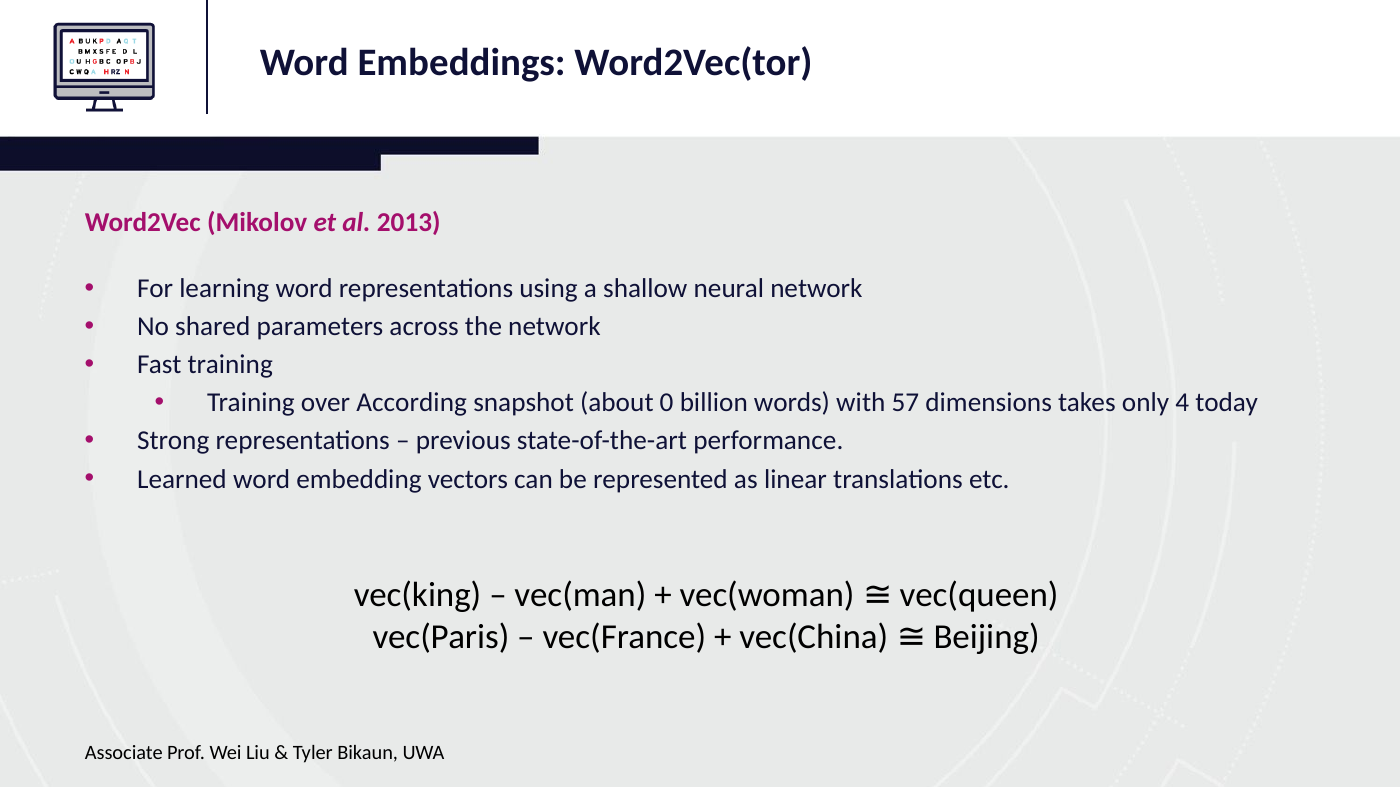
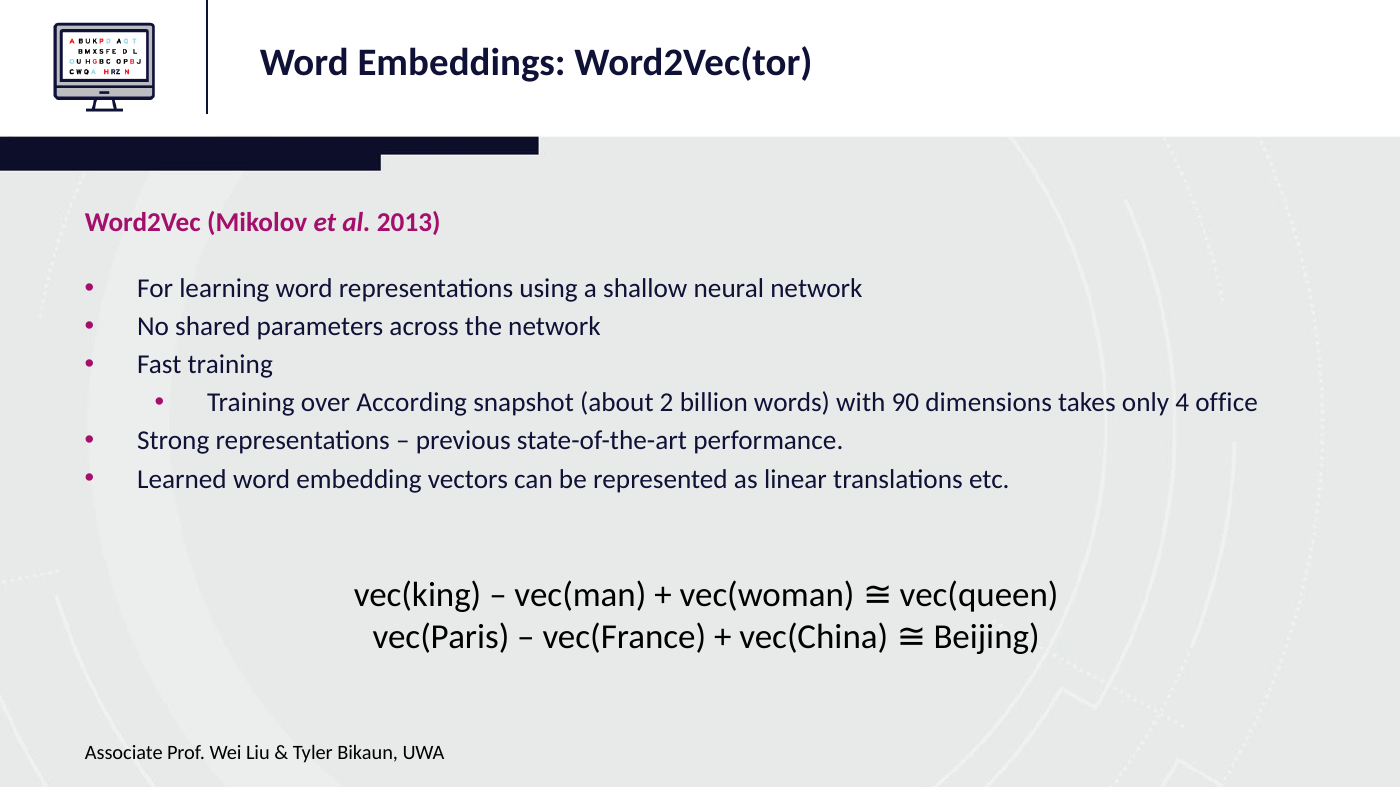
0: 0 -> 2 (667, 403)
57: 57 -> 90 (905, 403)
today: today -> office (1227, 403)
